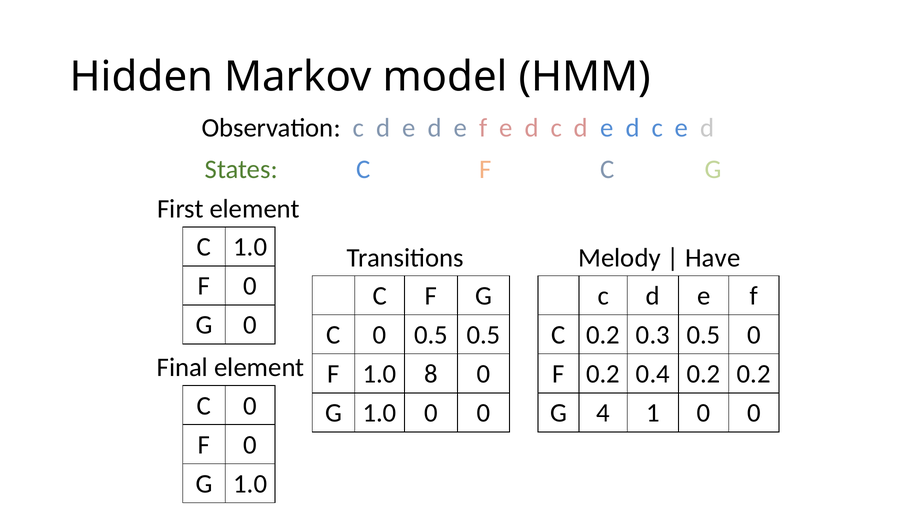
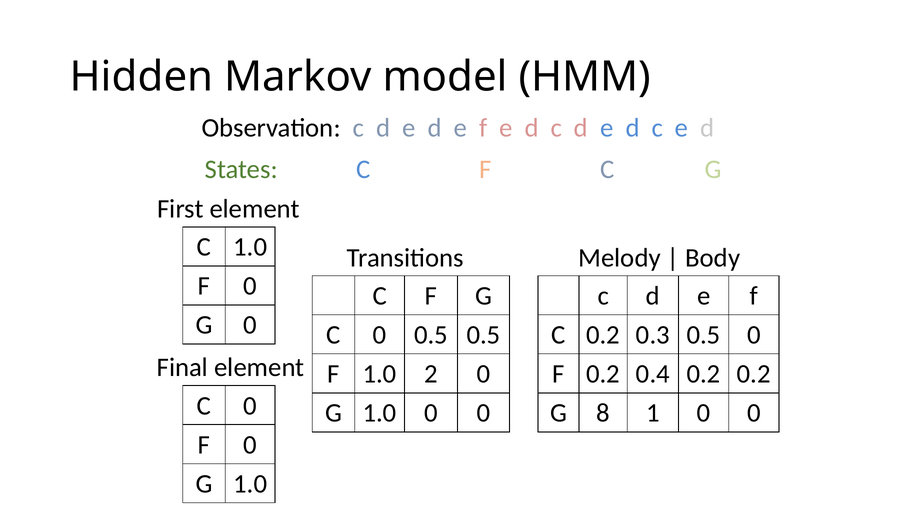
Have: Have -> Body (713, 258)
8: 8 -> 2 (431, 374)
4: 4 -> 8 (603, 413)
